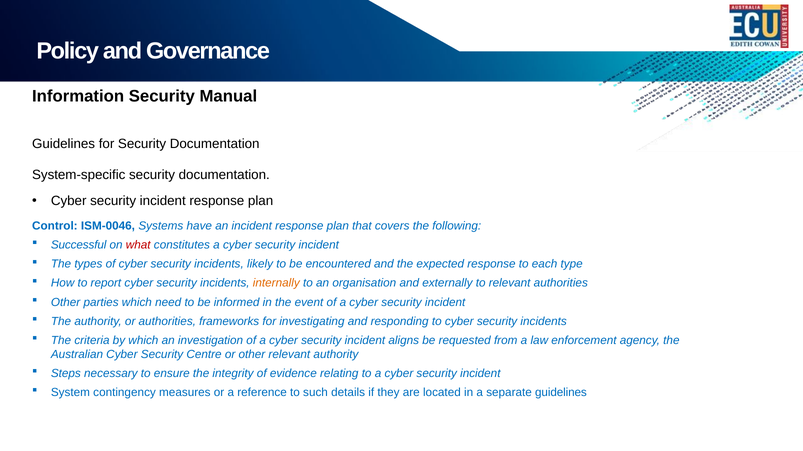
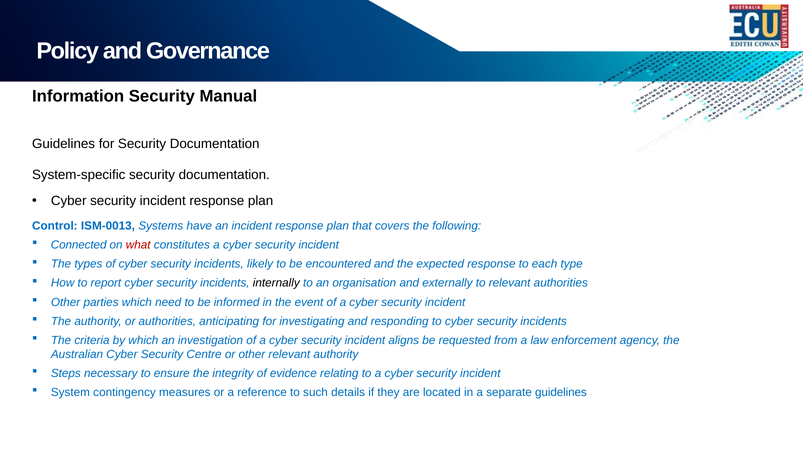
ISM-0046: ISM-0046 -> ISM-0013 (108, 226)
Successful: Successful -> Connected (79, 245)
internally colour: orange -> black (276, 284)
frameworks: frameworks -> anticipating (229, 322)
